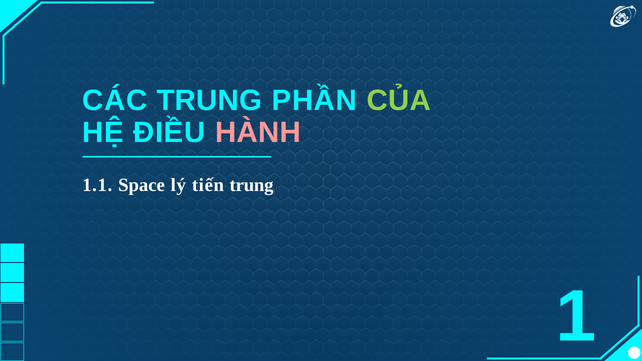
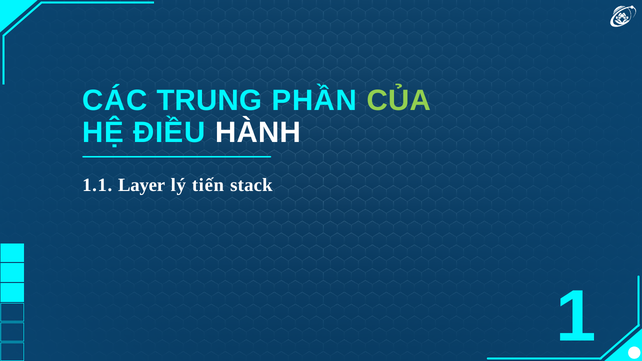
HÀNH colour: pink -> white (258, 133)
Space: Space -> Layer (142, 185)
tiến trung: trung -> stack (251, 185)
